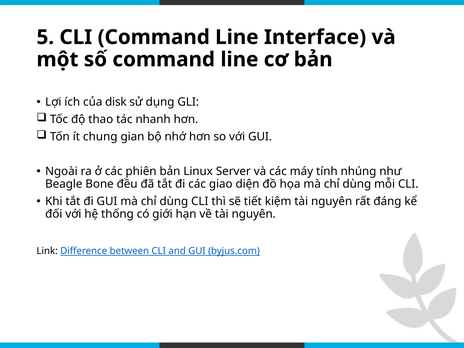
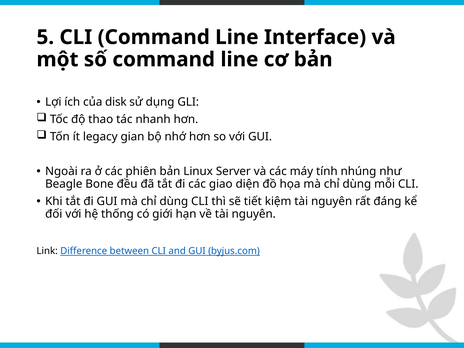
chung: chung -> legacy (100, 137)
